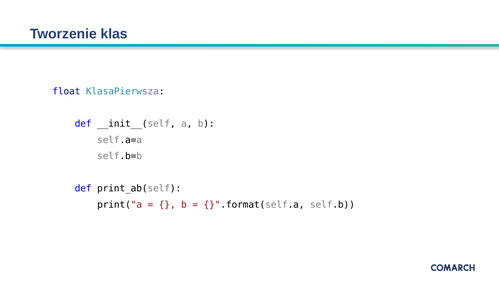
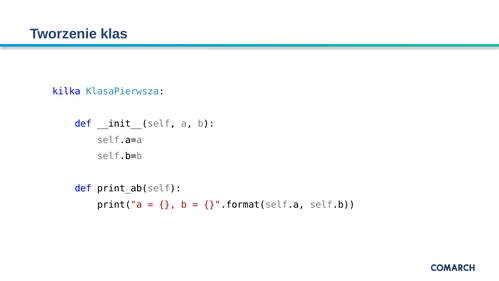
float: float -> kilka (66, 91)
